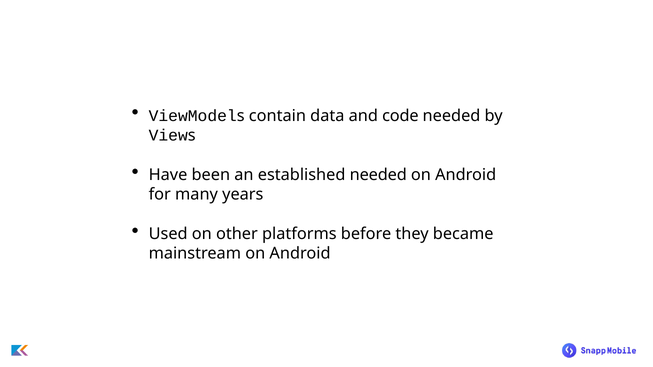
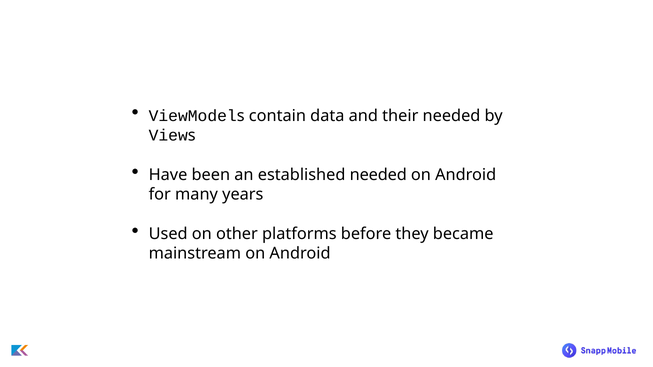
code: code -> their (400, 116)
